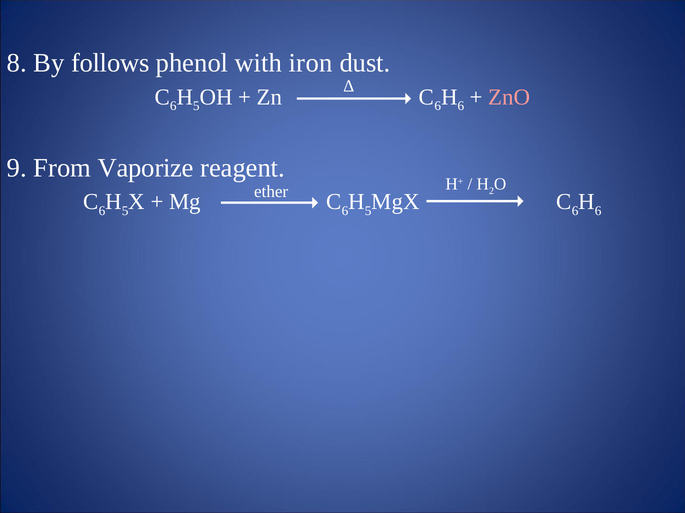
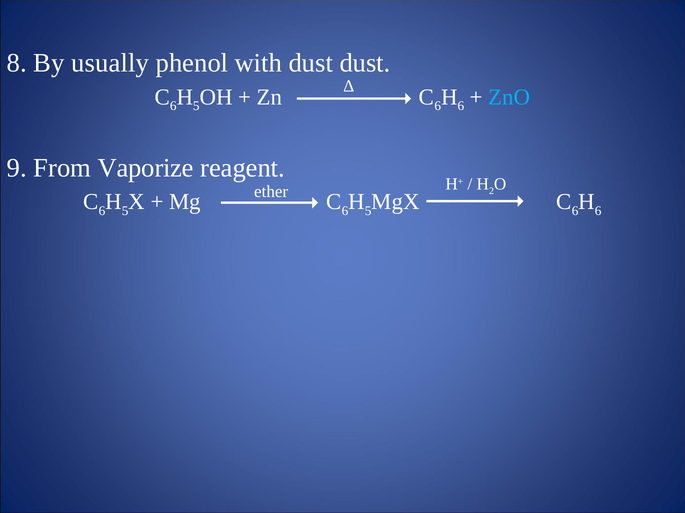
follows: follows -> usually (110, 63)
with iron: iron -> dust (311, 63)
ZnO colour: pink -> light blue (509, 97)
